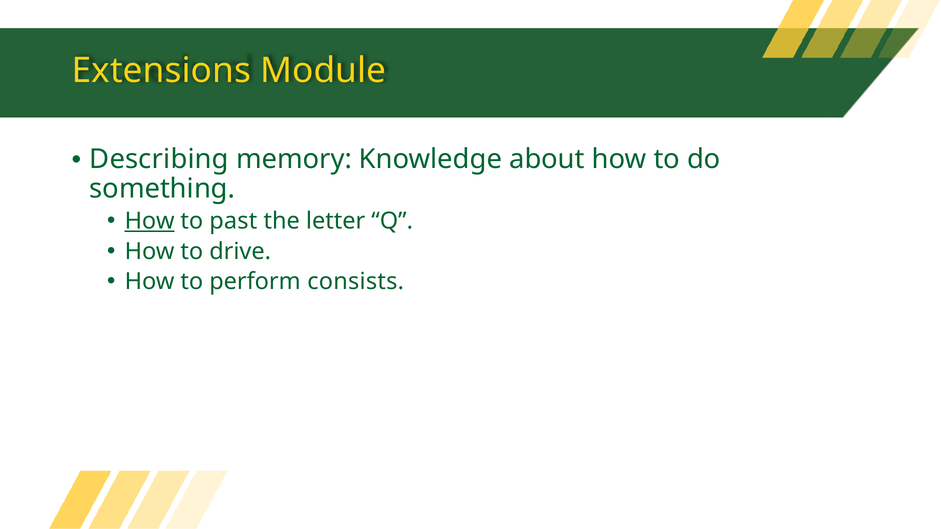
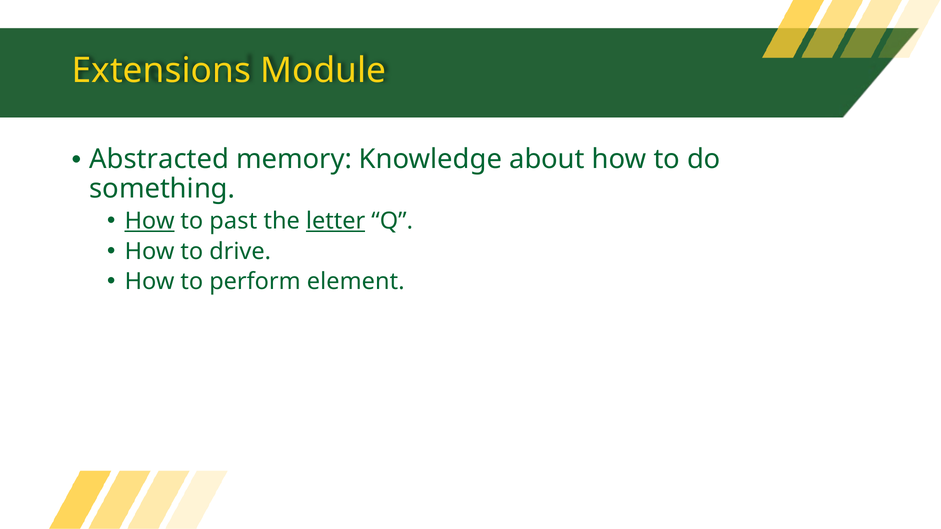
Describing: Describing -> Abstracted (159, 159)
letter underline: none -> present (336, 221)
consists: consists -> element (356, 282)
